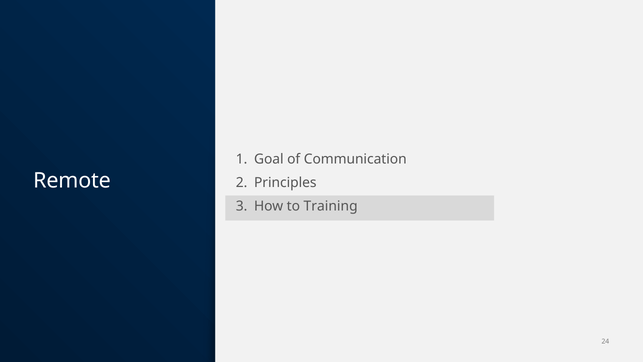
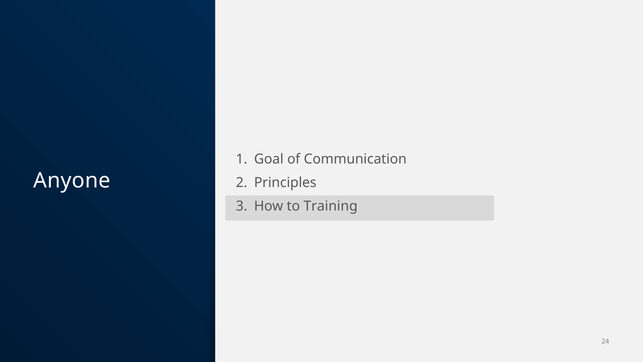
Remote: Remote -> Anyone (72, 181)
